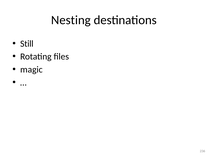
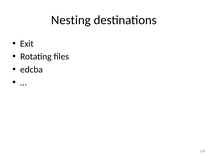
Still: Still -> Exit (27, 44)
magic: magic -> edcba (32, 70)
